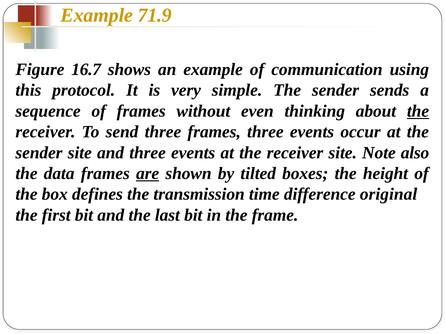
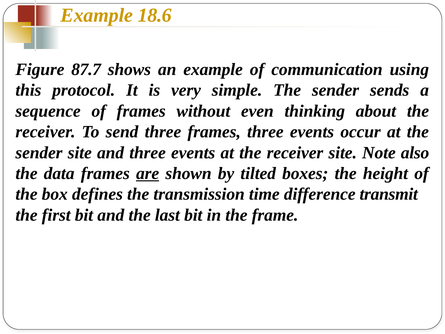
71.9: 71.9 -> 18.6 (155, 15)
16.7: 16.7 -> 87.7 (86, 69)
the underline: present -> none (418, 111)
original: original -> transmit (389, 194)
